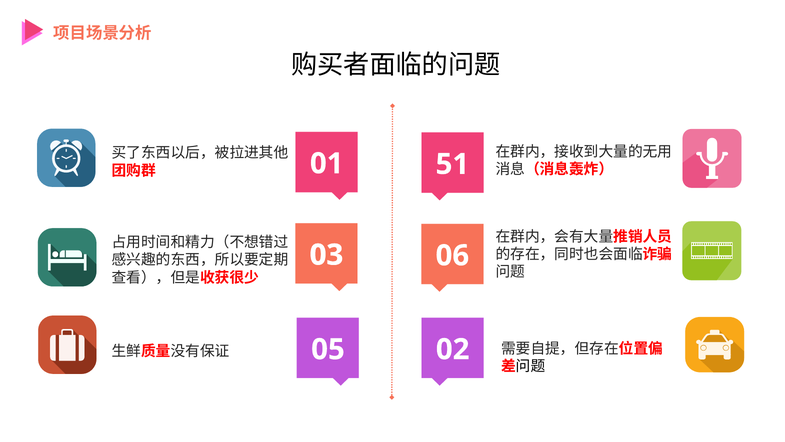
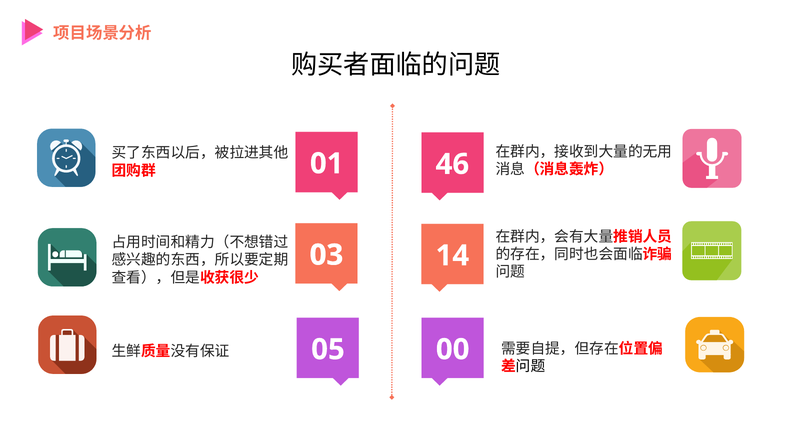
51: 51 -> 46 (452, 164)
06: 06 -> 14 (452, 255)
02: 02 -> 00 (453, 349)
